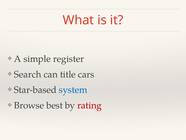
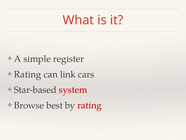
Search: Search -> Rating (28, 74)
title: title -> link (68, 74)
system colour: blue -> red (73, 90)
